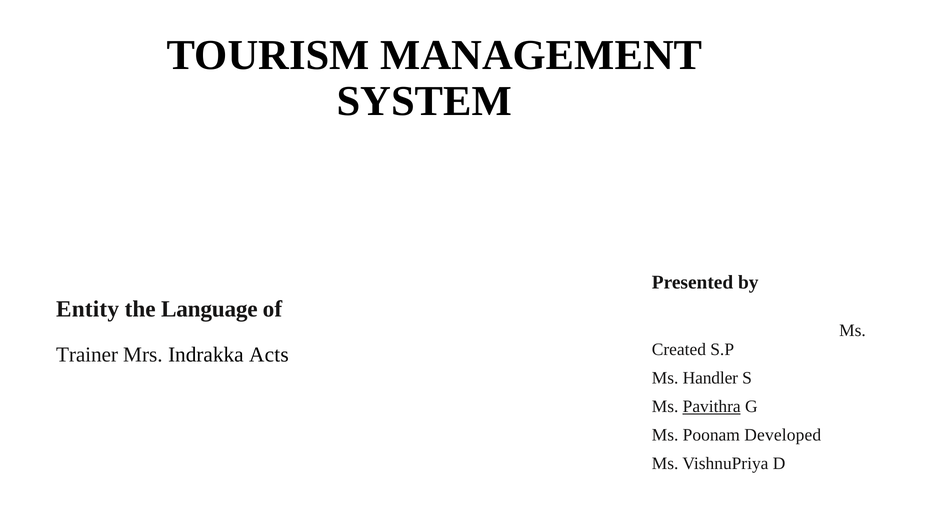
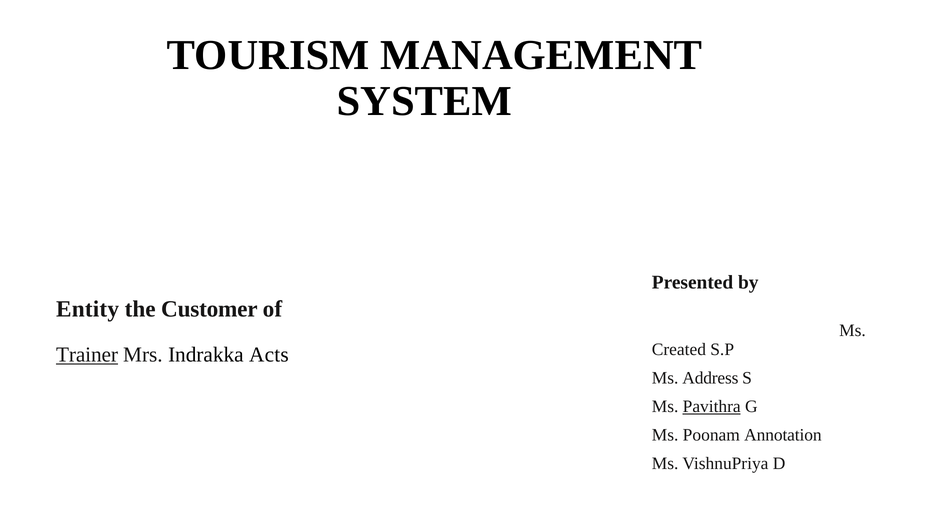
Language: Language -> Customer (209, 309)
Trainer underline: none -> present (87, 355)
Handler: Handler -> Address (710, 378)
Developed: Developed -> Annotation (783, 435)
